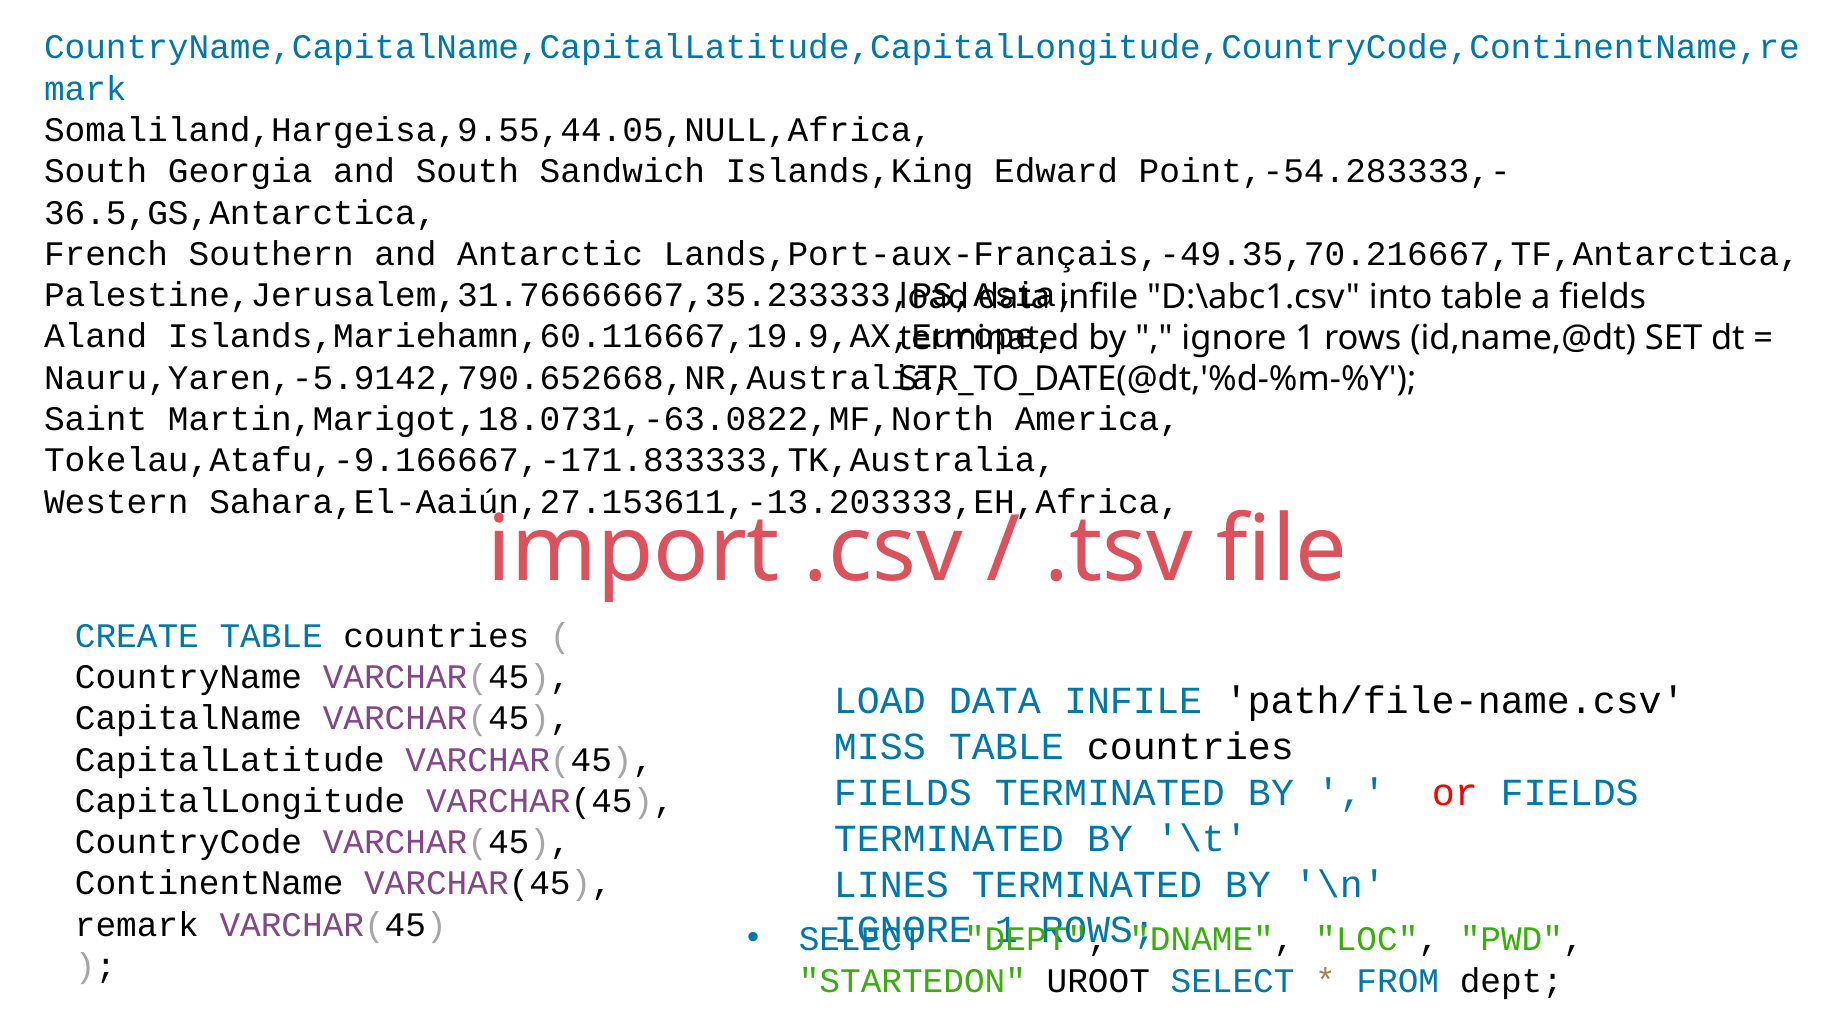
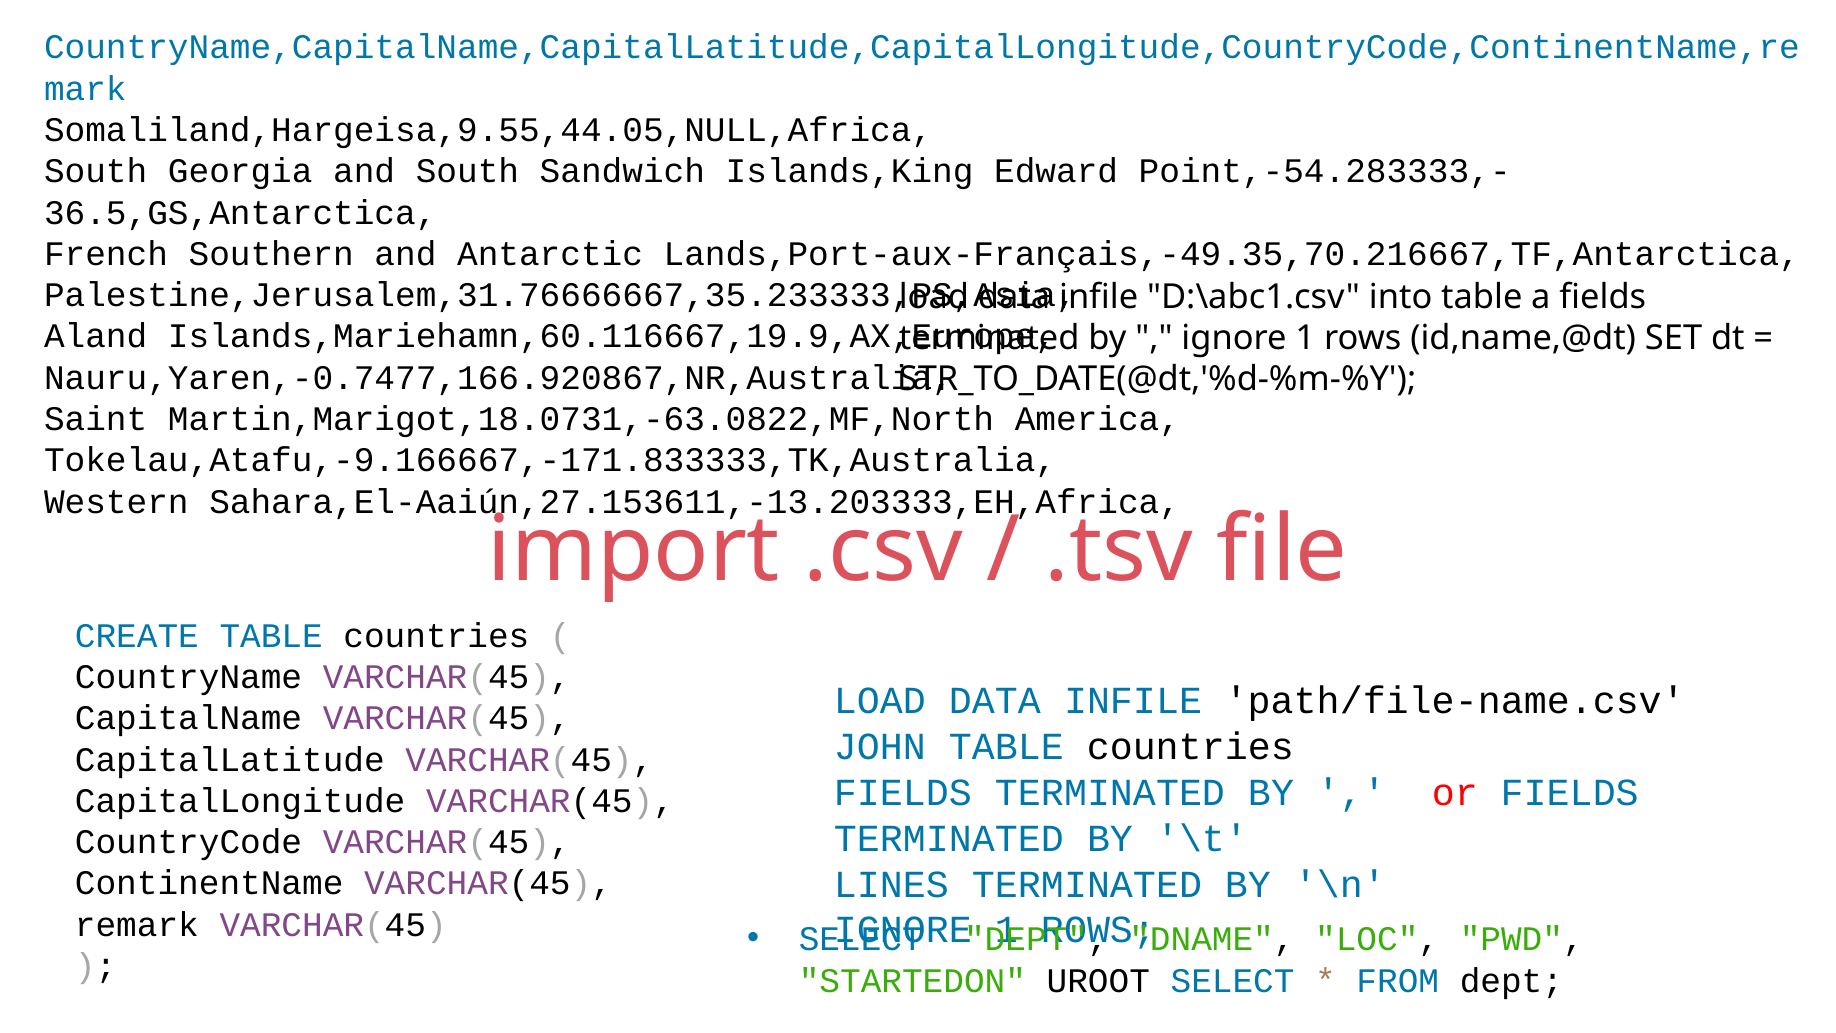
Nauru,Yaren,-5.9142,790.652668,NR,Australia: Nauru,Yaren,-5.9142,790.652668,NR,Australia -> Nauru,Yaren,-0.7477,166.920867,NR,Australia (498, 378)
MISS: MISS -> JOHN (880, 746)
